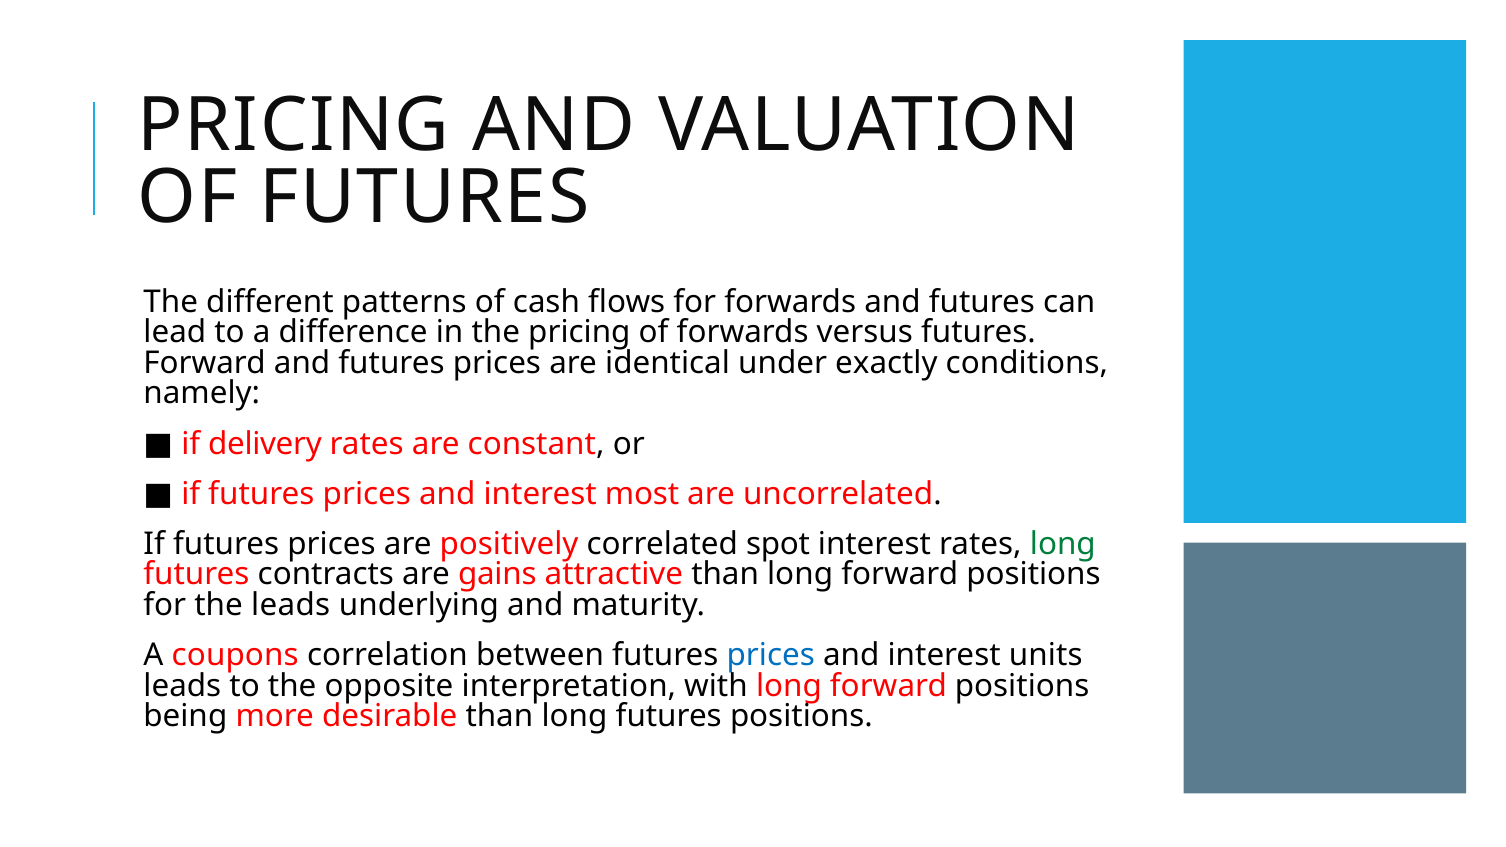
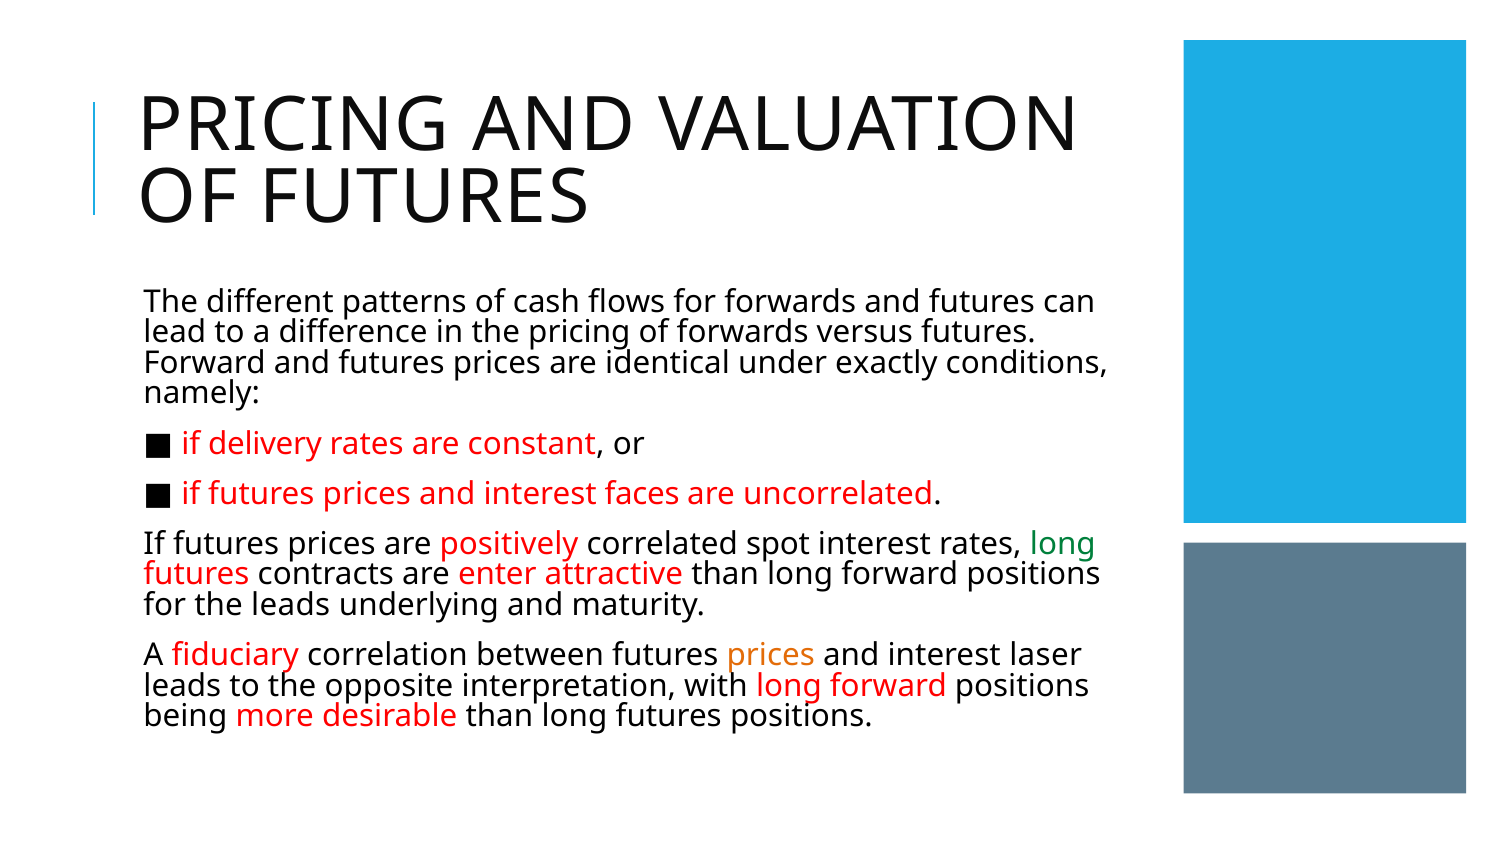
most: most -> faces (642, 494)
gains: gains -> enter (497, 575)
coupons: coupons -> fiduciary (235, 655)
prices colour: blue -> orange (771, 655)
units: units -> laser (1046, 655)
